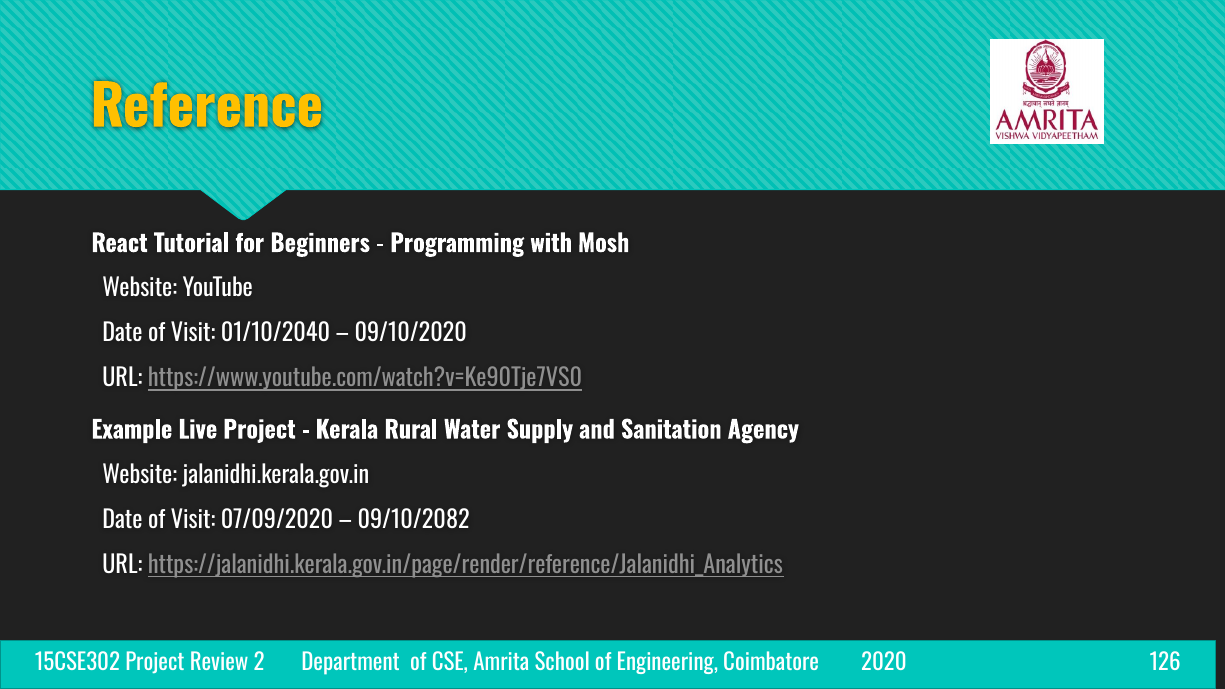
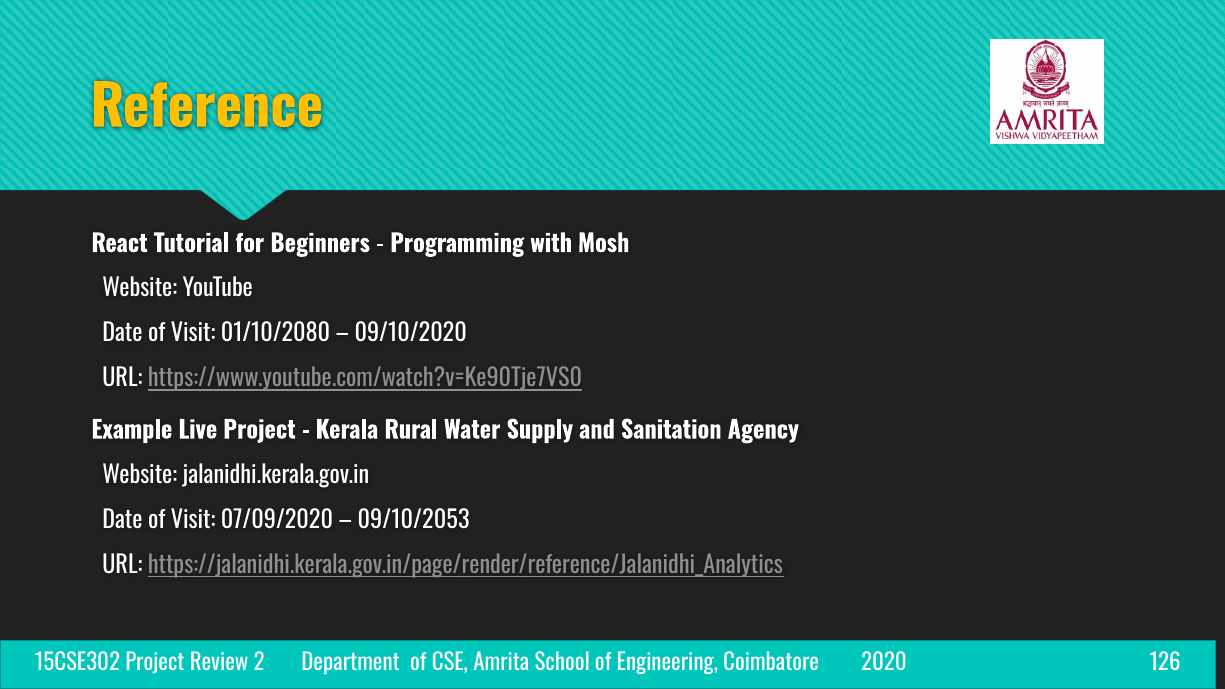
01/10/2040: 01/10/2040 -> 01/10/2080 (276, 334)
09/10/2082: 09/10/2082 -> 09/10/2053 (414, 520)
